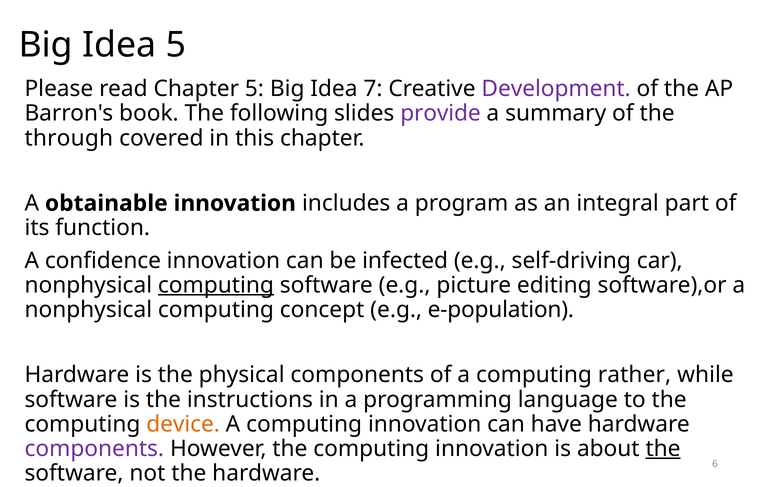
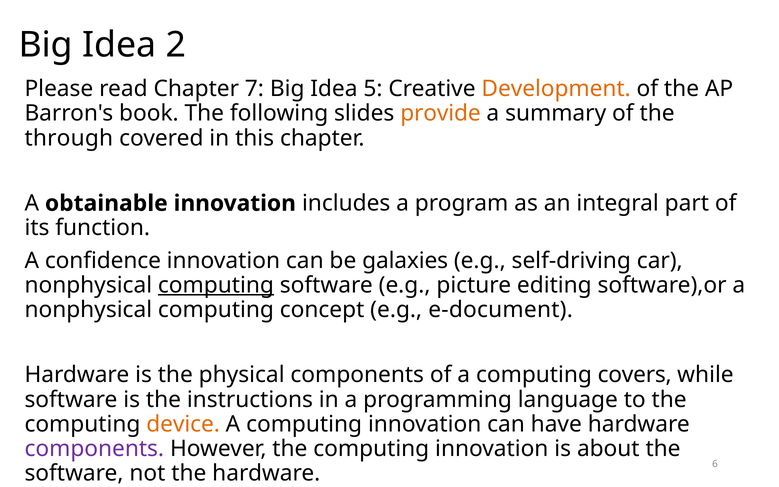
Idea 5: 5 -> 2 (176, 45)
Chapter 5: 5 -> 7 (254, 89)
7: 7 -> 5 (373, 89)
Development colour: purple -> orange (556, 89)
provide colour: purple -> orange (440, 113)
infected: infected -> galaxies (405, 260)
e-population: e-population -> e-document (501, 310)
rather: rather -> covers (635, 375)
the underline: present -> none (663, 448)
